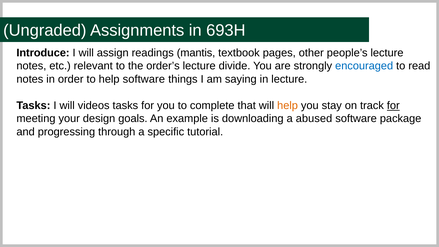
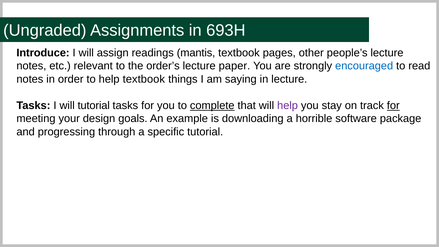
divide: divide -> paper (234, 66)
help software: software -> textbook (144, 79)
will videos: videos -> tutorial (94, 106)
complete underline: none -> present (212, 106)
help colour: orange -> purple (288, 106)
abused: abused -> horrible (314, 119)
